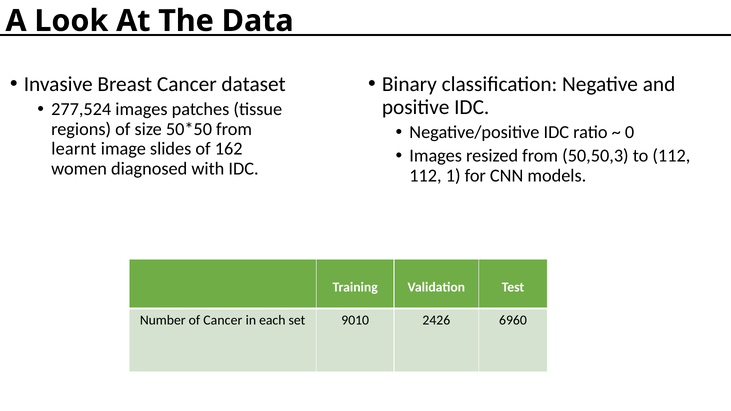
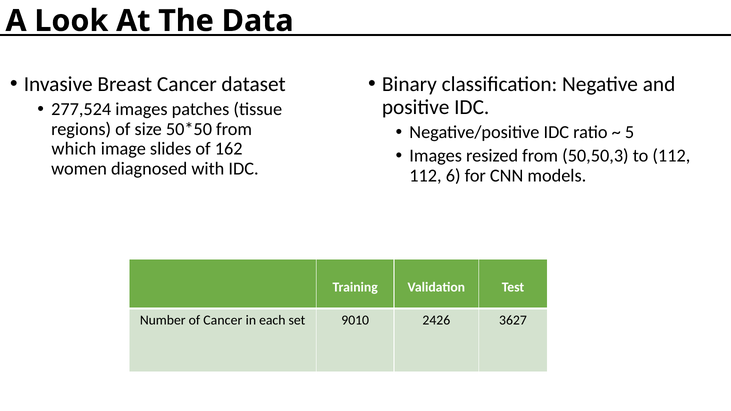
0: 0 -> 5 (630, 132)
learnt: learnt -> which (74, 149)
1: 1 -> 6 (453, 176)
6960: 6960 -> 3627 (513, 320)
